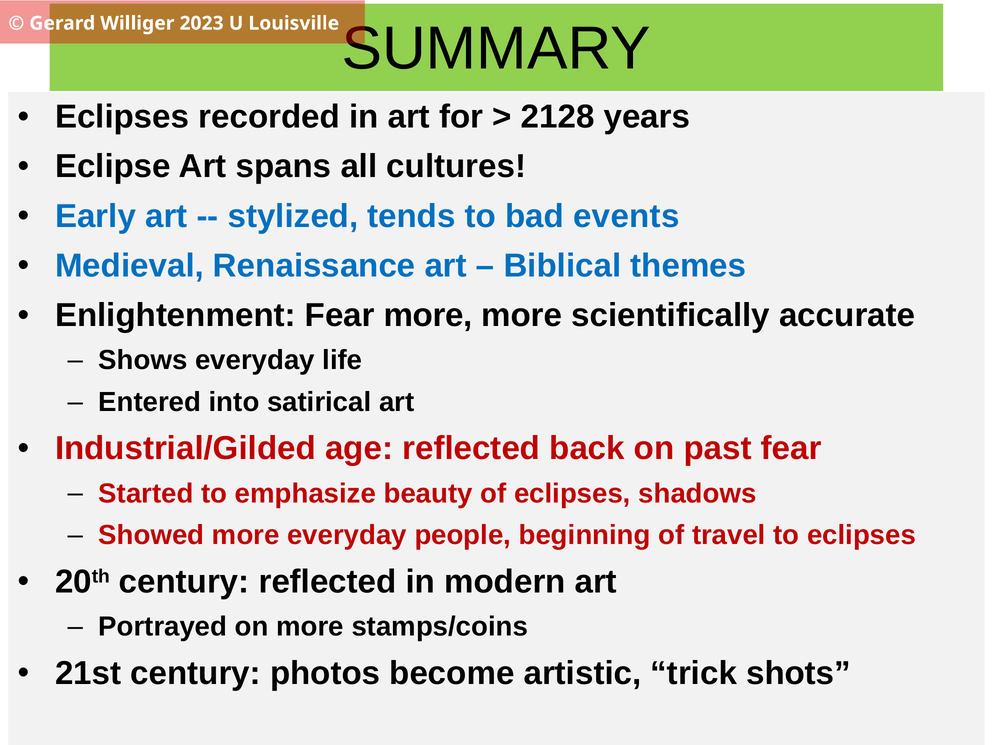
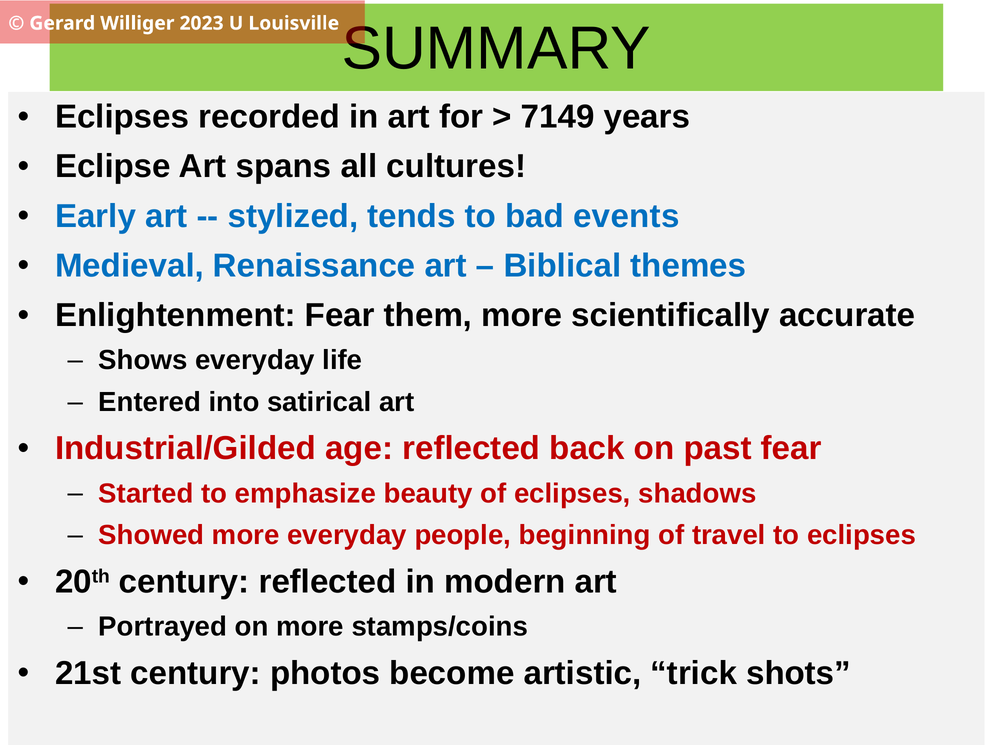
2128: 2128 -> 7149 (558, 117)
Fear more: more -> them (428, 315)
